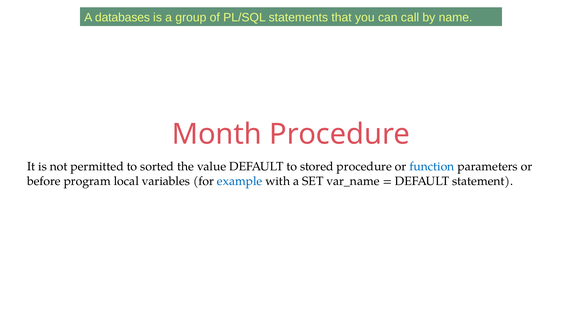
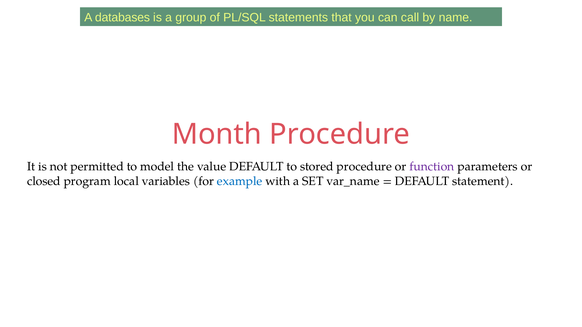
sorted: sorted -> model (157, 167)
function colour: blue -> purple (432, 167)
before: before -> closed (44, 181)
